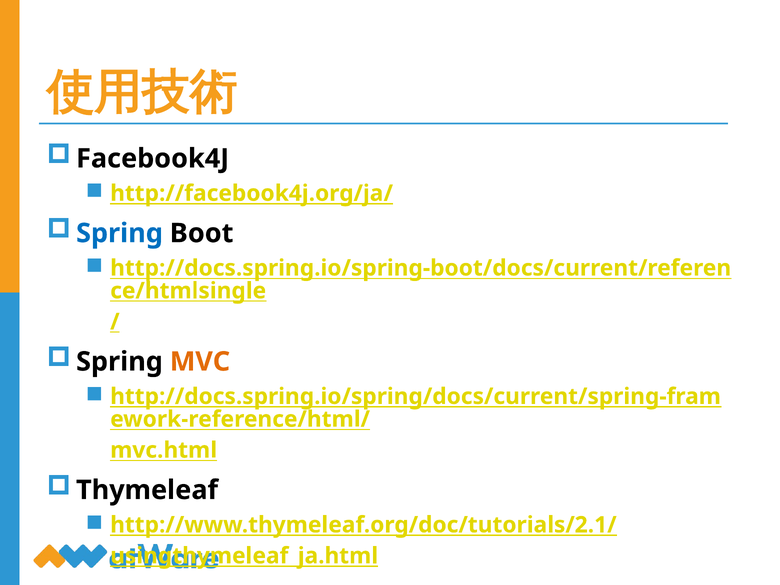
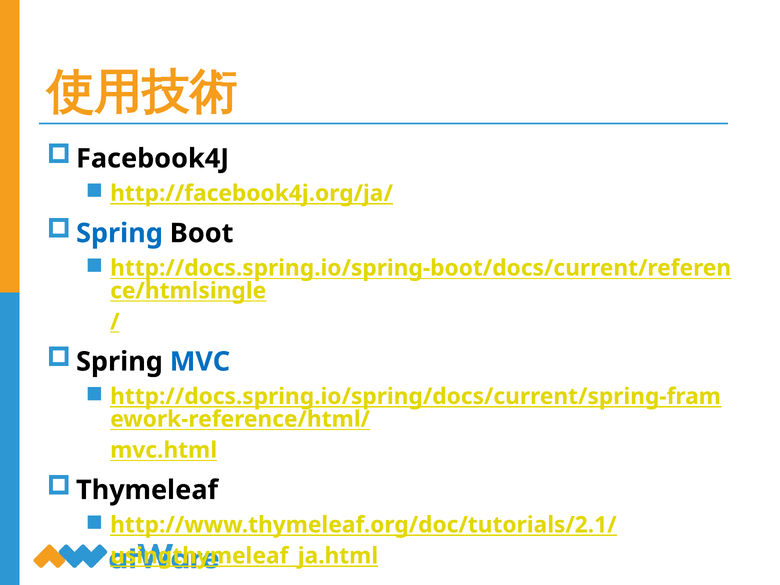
MVC colour: orange -> blue (200, 362)
